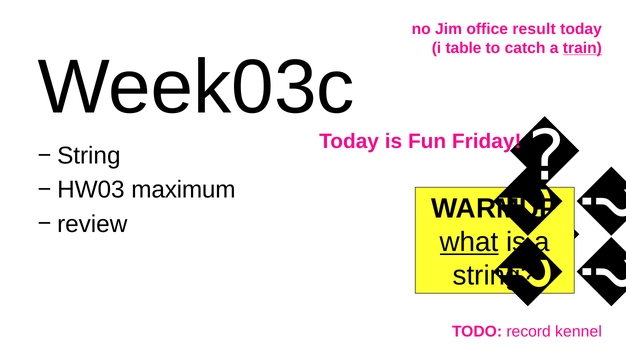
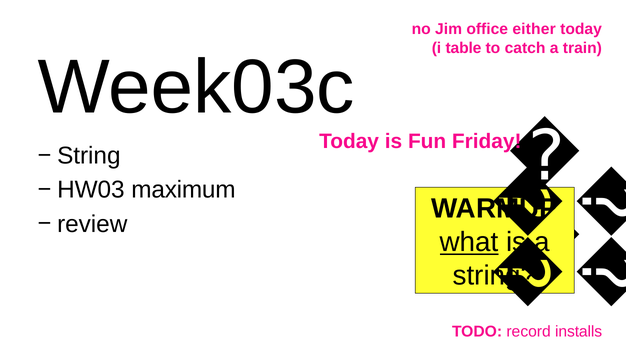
result: result -> either (534, 29)
train underline: present -> none (582, 48)
kennel: kennel -> installs (579, 332)
